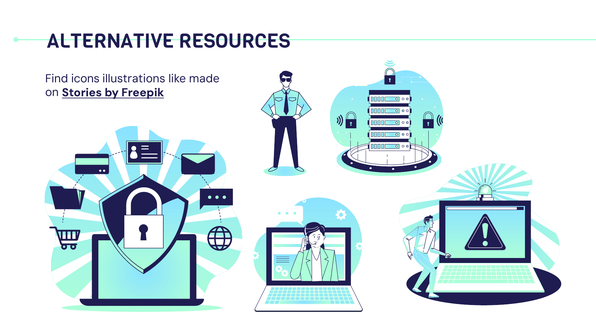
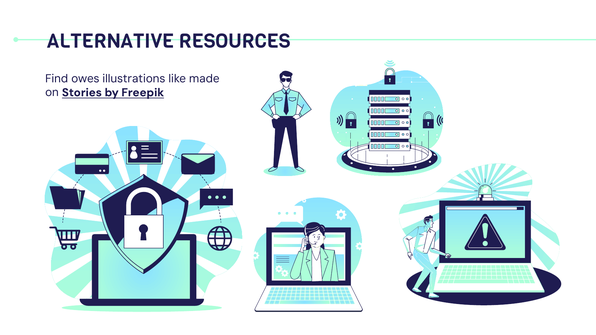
icons: icons -> owes (85, 79)
